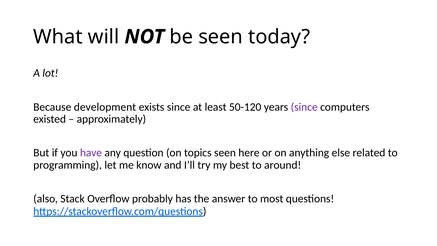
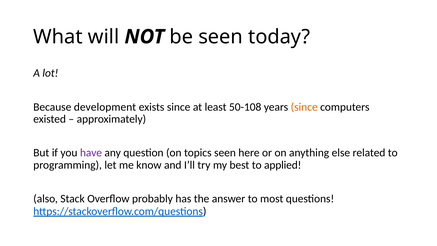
50-120: 50-120 -> 50-108 (245, 107)
since colour: purple -> orange (304, 107)
around: around -> applied (283, 165)
